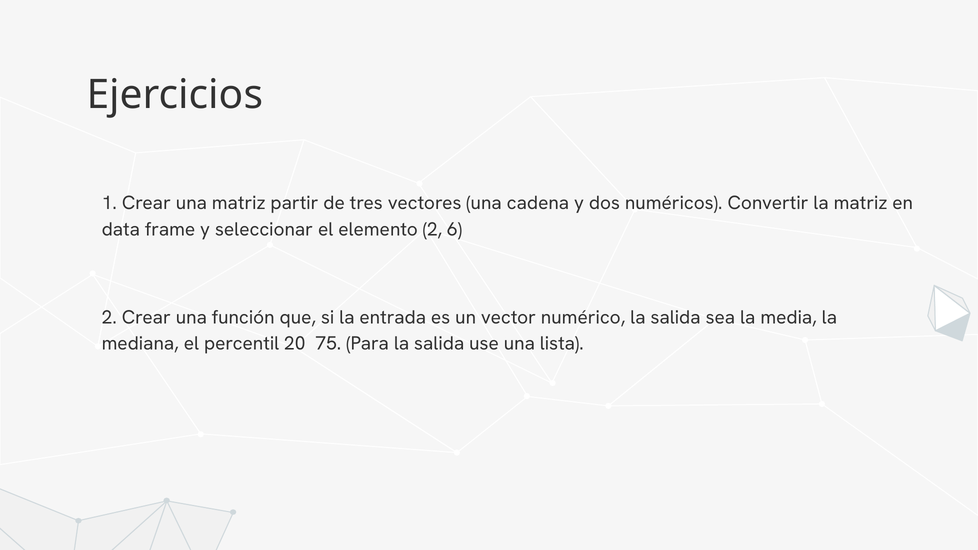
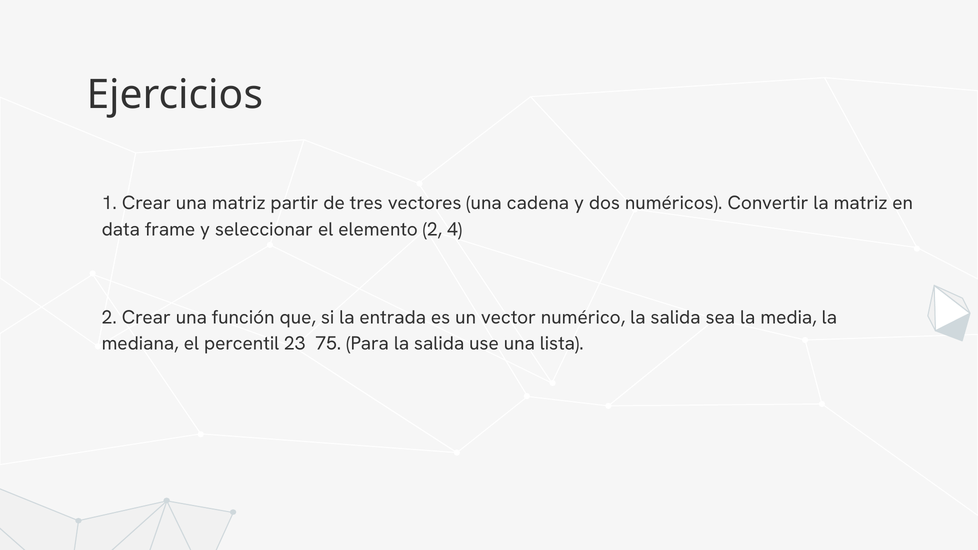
6: 6 -> 4 (455, 229)
20: 20 -> 23 (295, 344)
